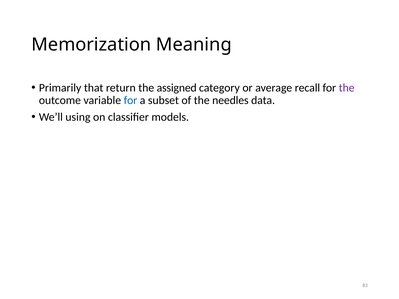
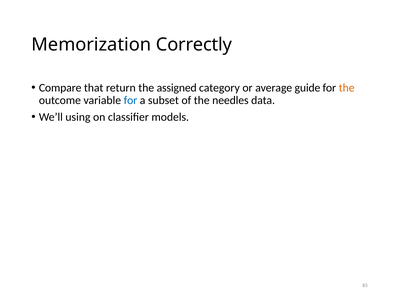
Meaning: Meaning -> Correctly (194, 45)
Primarily: Primarily -> Compare (60, 88)
recall: recall -> guide (307, 88)
the colour: purple -> orange (347, 88)
